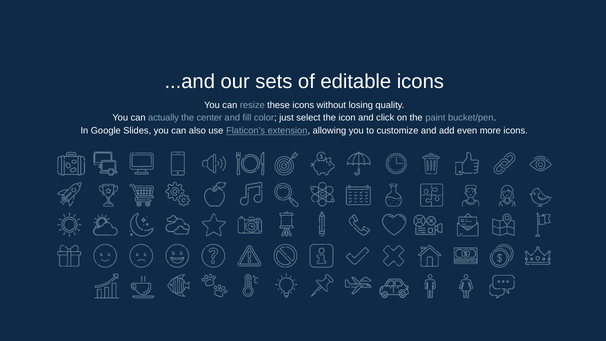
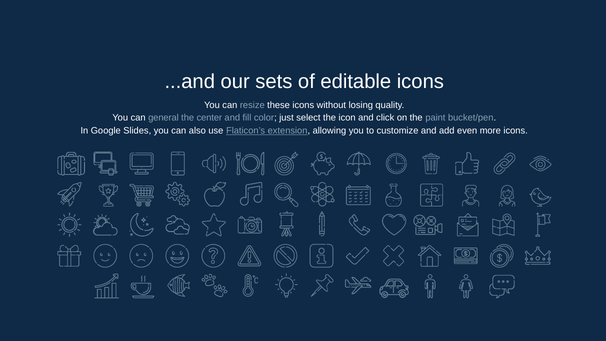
actually: actually -> general (163, 118)
